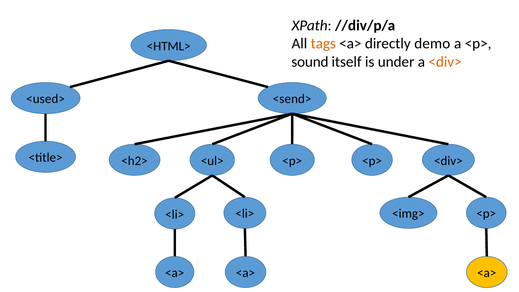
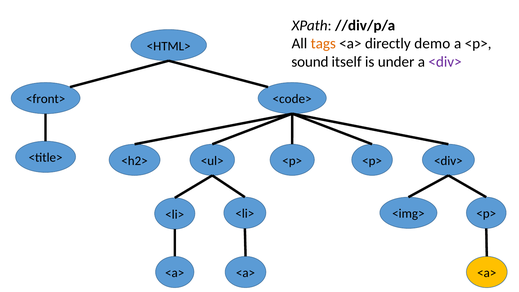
<div> colour: orange -> purple (445, 62)
<used>: <used> -> <front> (46, 99)
<send>: <send> -> <code> (292, 99)
